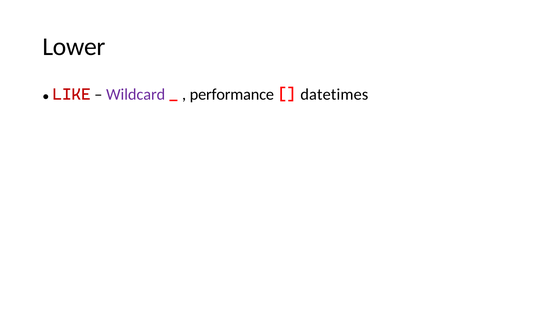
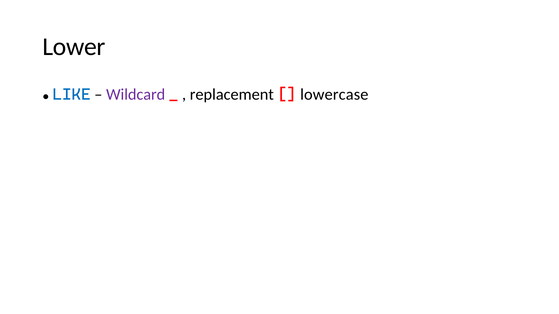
LIKE colour: red -> blue (72, 94)
performance: performance -> replacement (232, 94)
datetimes: datetimes -> lowercase (334, 94)
